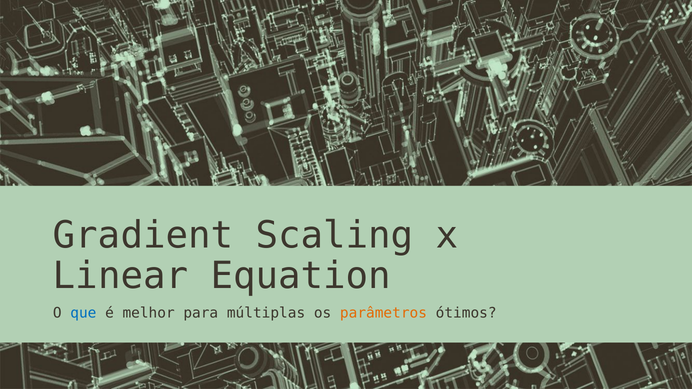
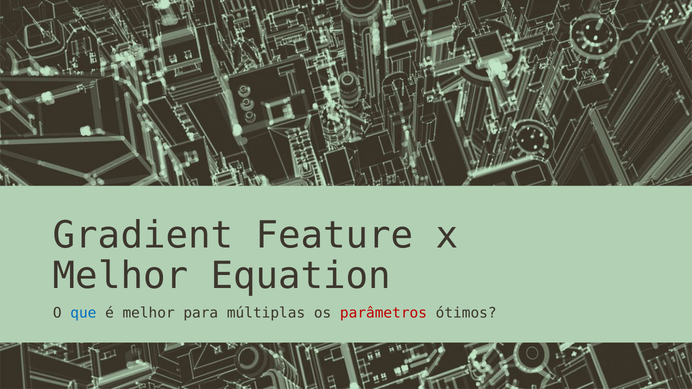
Scaling: Scaling -> Feature (335, 235)
Linear: Linear -> Melhor (121, 276)
parâmetros colour: orange -> red (383, 313)
